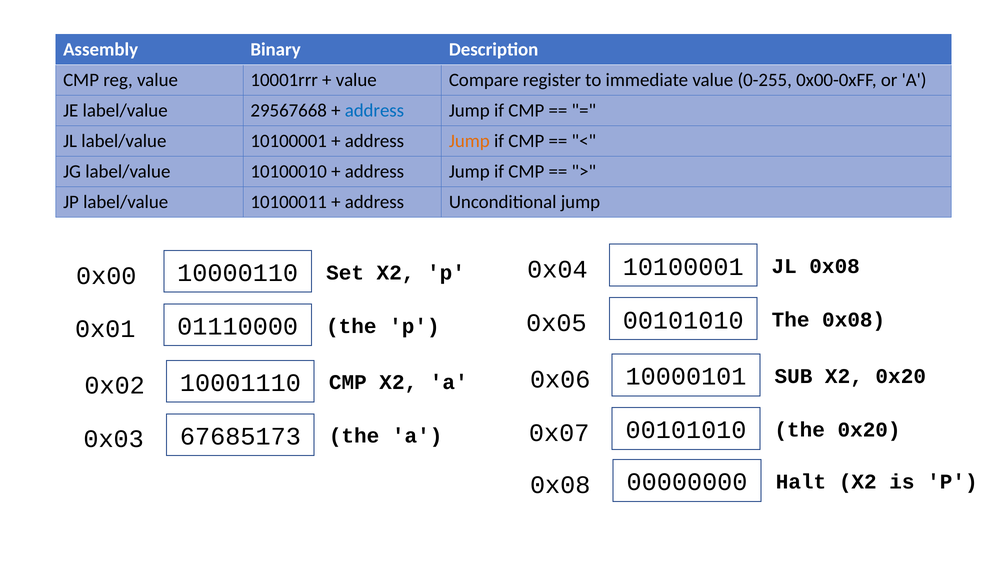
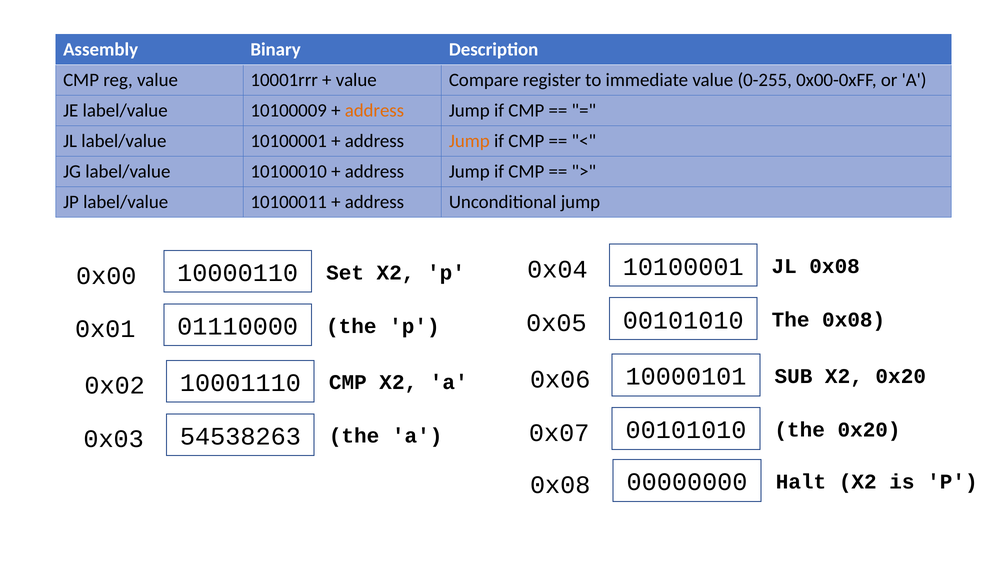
29567668: 29567668 -> 10100009 (289, 111)
address colour: blue -> orange (374, 111)
67685173: 67685173 -> 54538263 (240, 437)
